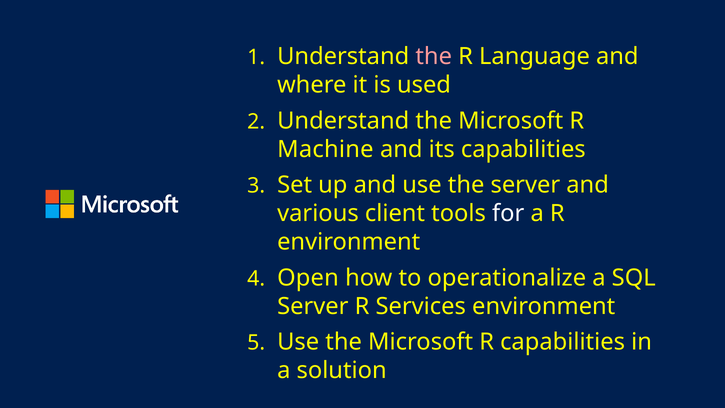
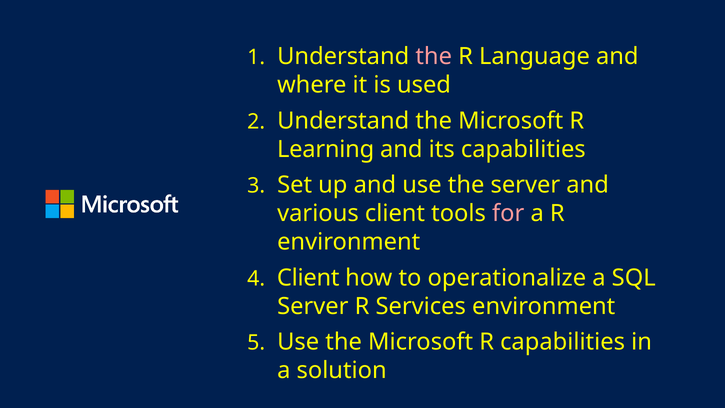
Machine: Machine -> Learning (326, 149)
for colour: white -> pink (508, 213)
Open: Open -> Client (308, 278)
